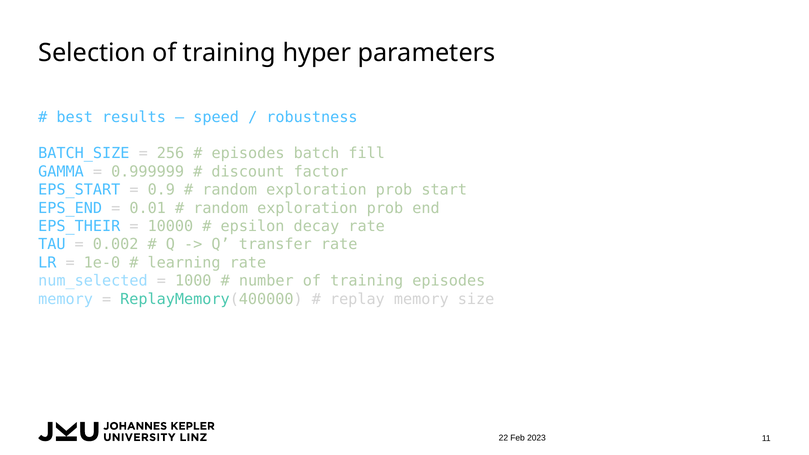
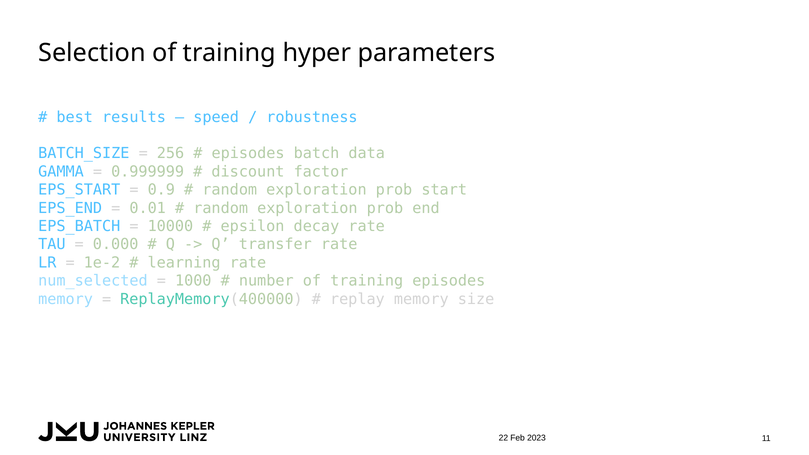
fill: fill -> data (367, 153)
EPS_THEIR: EPS_THEIR -> EPS_BATCH (79, 226)
0.002: 0.002 -> 0.000 (116, 244)
1e-0: 1e-0 -> 1e-2 (102, 263)
